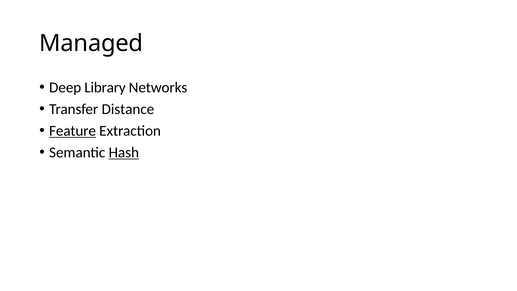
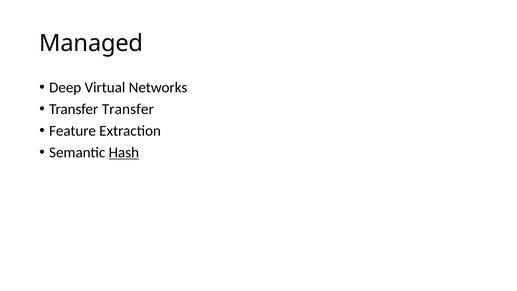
Library: Library -> Virtual (105, 87)
Transfer Distance: Distance -> Transfer (128, 109)
Feature underline: present -> none (73, 131)
